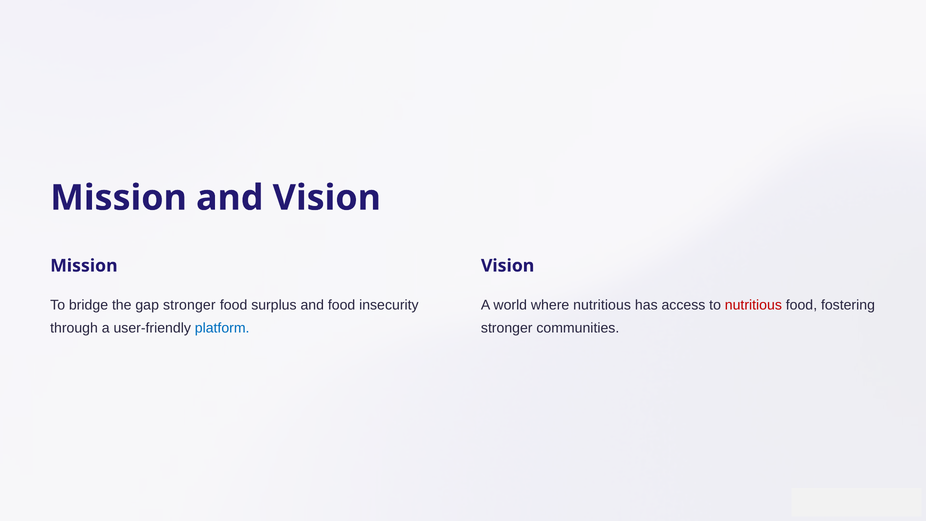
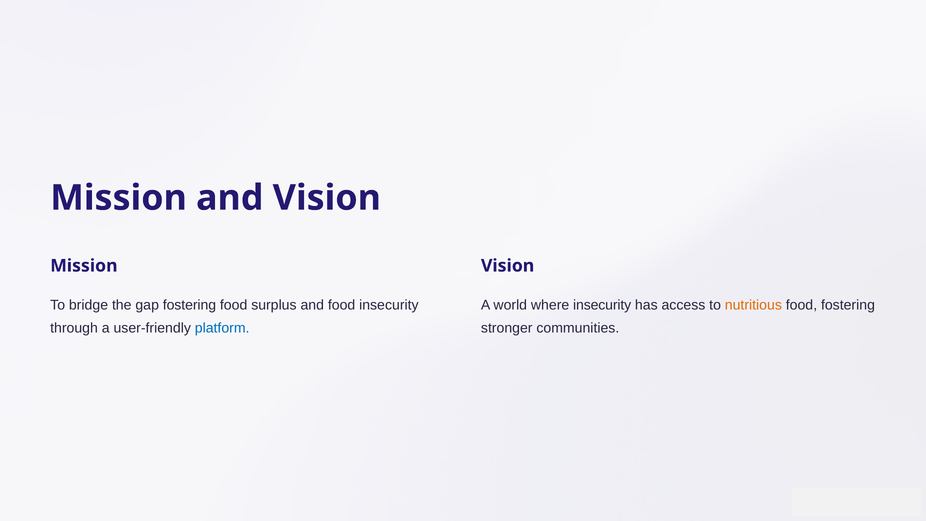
gap stronger: stronger -> fostering (189, 305)
where nutritious: nutritious -> insecurity (602, 305)
nutritious colour: red -> orange (753, 305)
